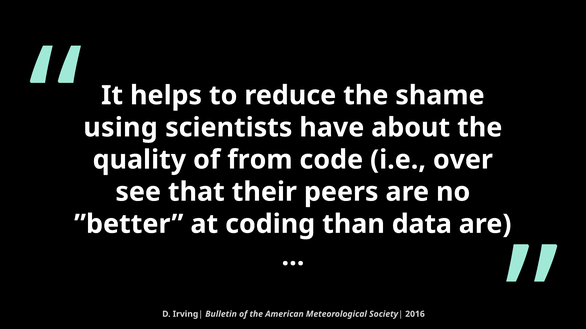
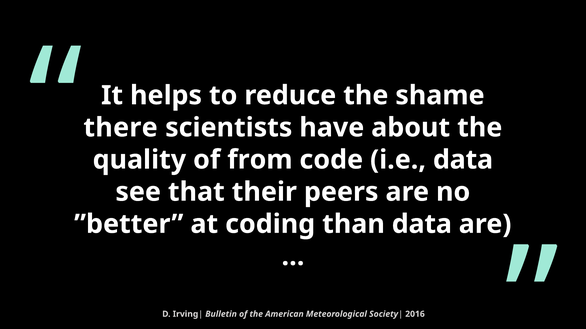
using: using -> there (121, 128)
i.e over: over -> data (463, 160)
